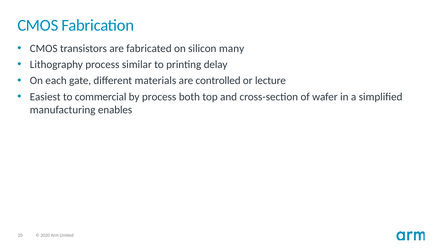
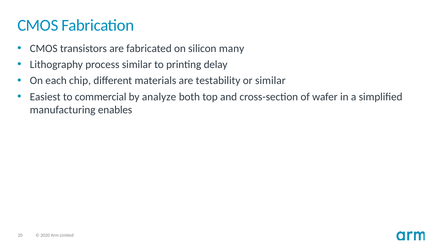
gate: gate -> chip (80, 81)
controlled: controlled -> testability (218, 81)
or lecture: lecture -> similar (270, 81)
by process: process -> analyze (159, 97)
